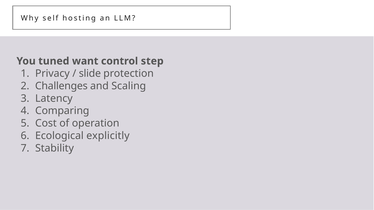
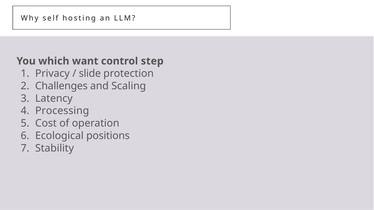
tuned: tuned -> which (54, 61)
Comparing: Comparing -> Processing (62, 111)
explicitly: explicitly -> positions (108, 136)
